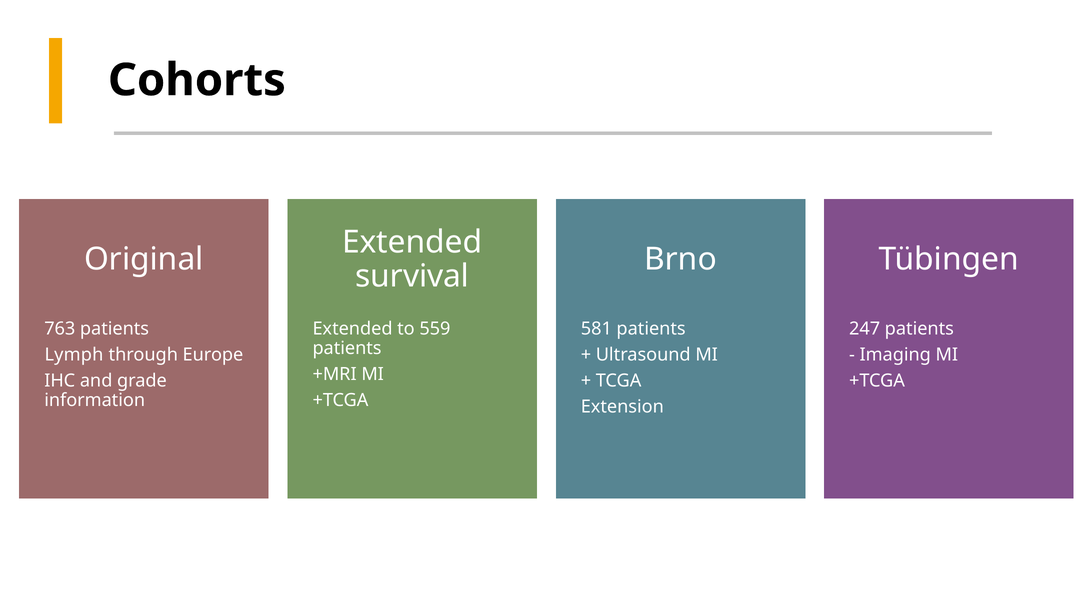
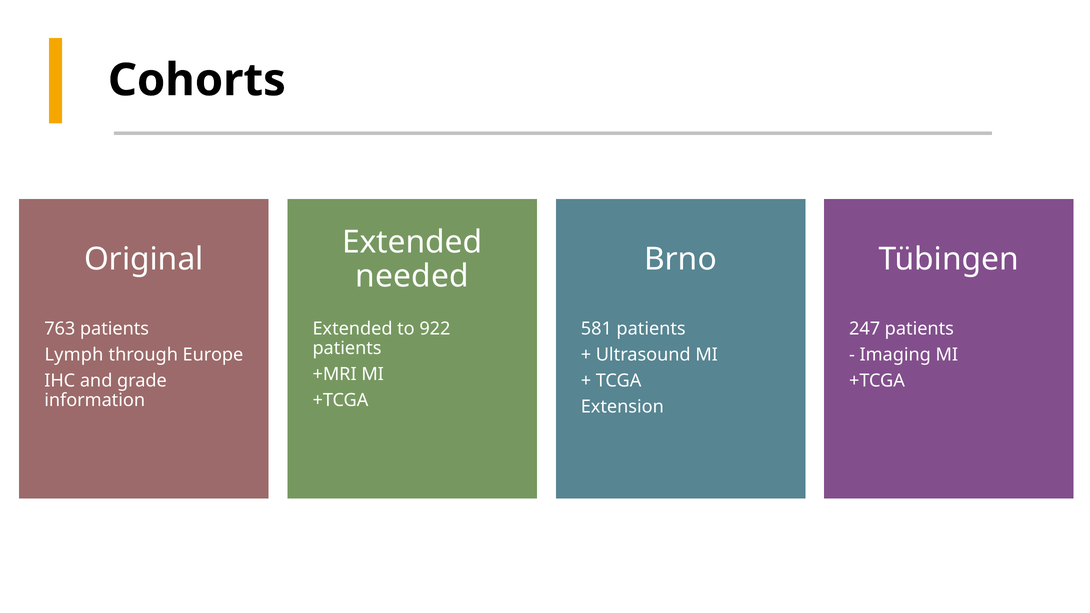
survival: survival -> needed (412, 276)
559: 559 -> 922 (435, 329)
